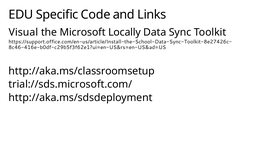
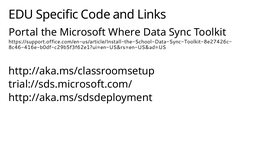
Visual: Visual -> Portal (23, 32)
Locally: Locally -> Where (124, 32)
